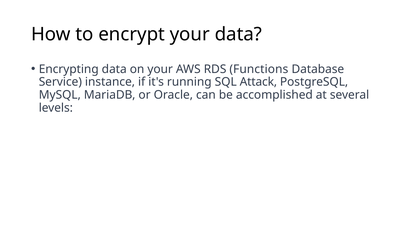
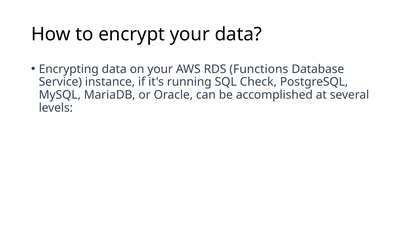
Attack: Attack -> Check (258, 82)
